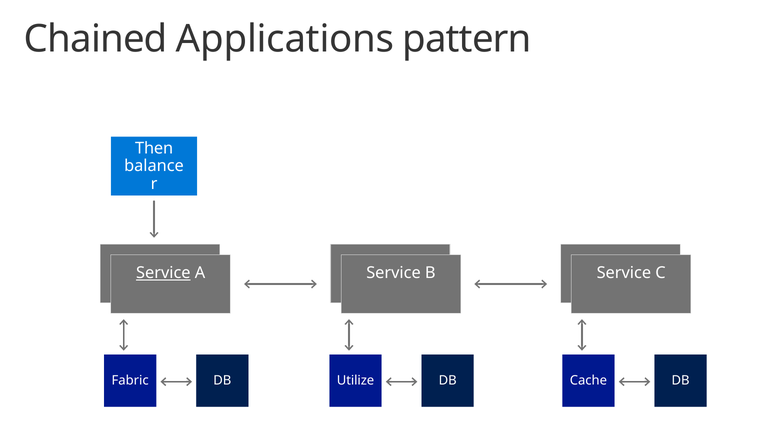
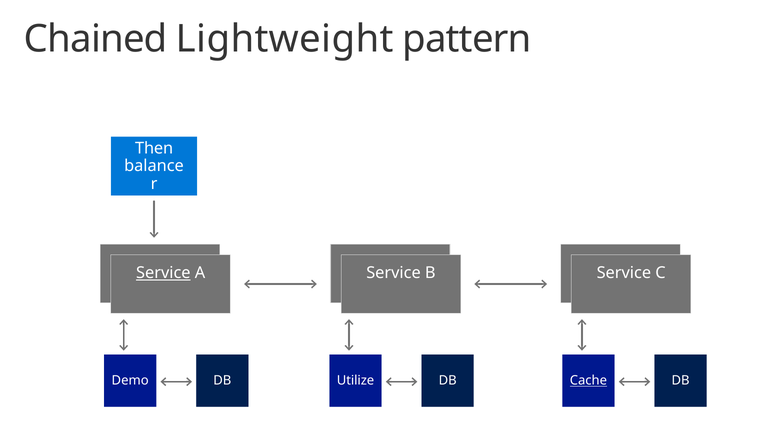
Applications: Applications -> Lightweight (285, 39)
Fabric: Fabric -> Demo (130, 381)
Cache underline: none -> present (588, 381)
